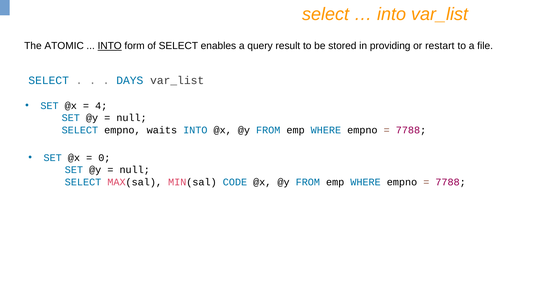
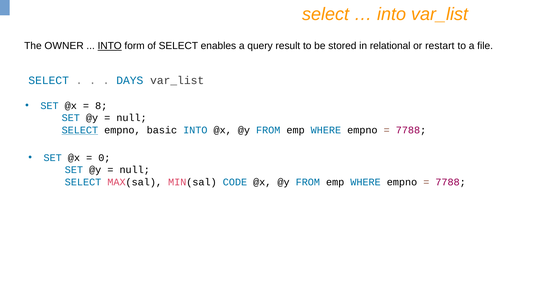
ATOMIC: ATOMIC -> OWNER (64, 46)
providing: providing -> relational (390, 46)
4: 4 -> 8 (101, 106)
SELECT underline: none -> present (80, 130)
waits: waits -> basic (162, 130)
